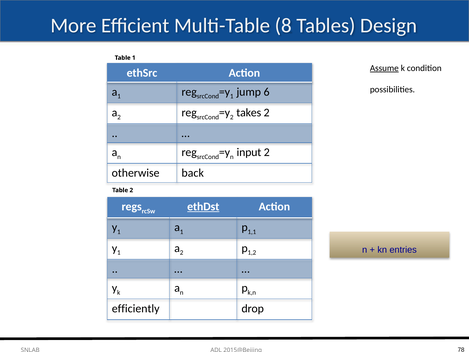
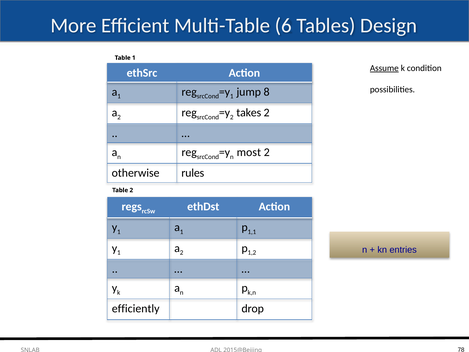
8: 8 -> 6 (283, 25)
6: 6 -> 8 (267, 92)
input: input -> most (249, 152)
back: back -> rules (193, 173)
ethDst underline: present -> none (203, 207)
